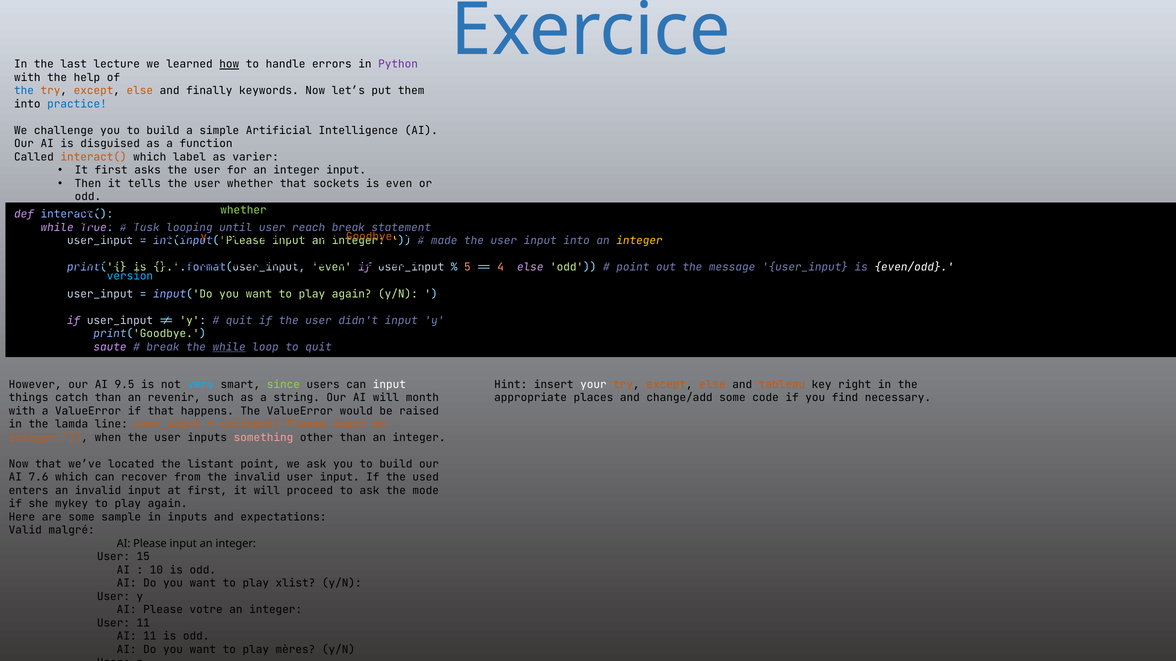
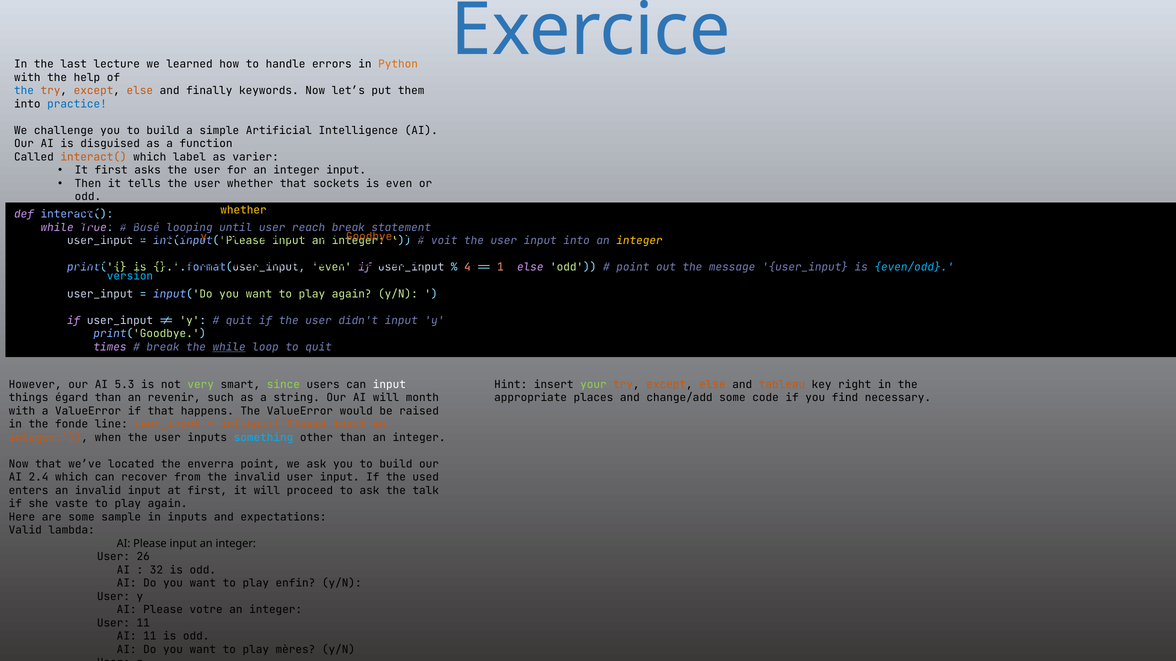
how underline: present -> none (229, 64)
Python colour: purple -> orange (398, 64)
whether colour: light green -> yellow (244, 210)
Task: Task -> Basé (146, 228)
made: made -> voit (444, 241)
5: 5 -> 4 (467, 268)
4: 4 -> 1 (500, 268)
even/odd colour: white -> light blue (914, 268)
saute: saute -> times (110, 347)
9.5: 9.5 -> 5.3 (125, 385)
very colour: light blue -> light green (201, 385)
your colour: white -> light green (593, 385)
catch: catch -> égard (72, 398)
lamda: lamda -> fonde (72, 424)
something colour: pink -> light blue (264, 438)
listant: listant -> enverra (211, 464)
7.6: 7.6 -> 2.4 (38, 478)
mode: mode -> talk (426, 491)
mykey: mykey -> vaste (72, 504)
malgré: malgré -> lambda (72, 531)
15: 15 -> 26 (143, 557)
10: 10 -> 32 (156, 570)
xlist: xlist -> enfin (295, 584)
